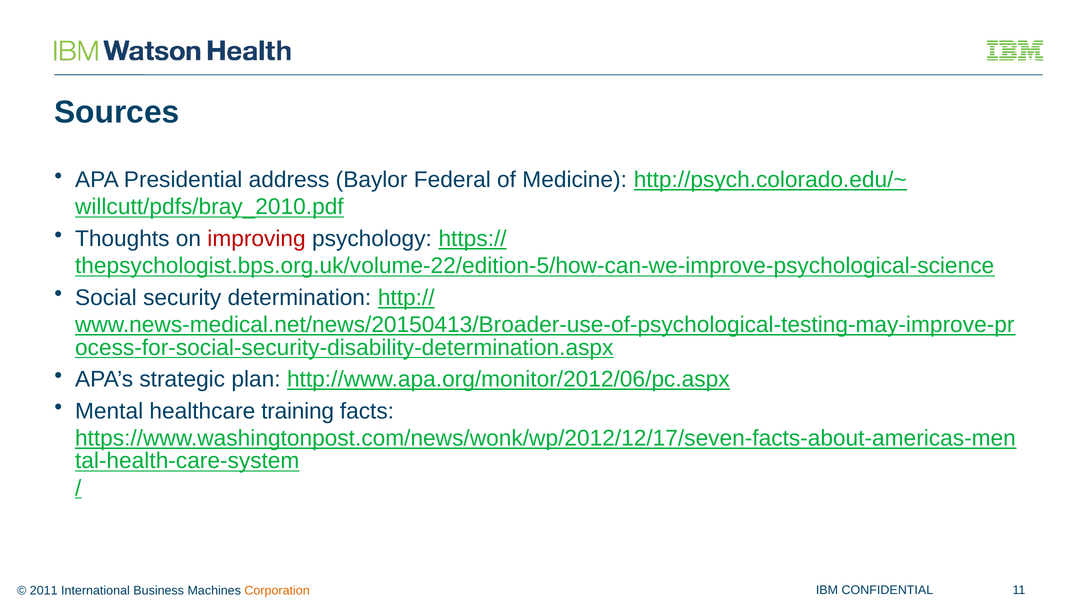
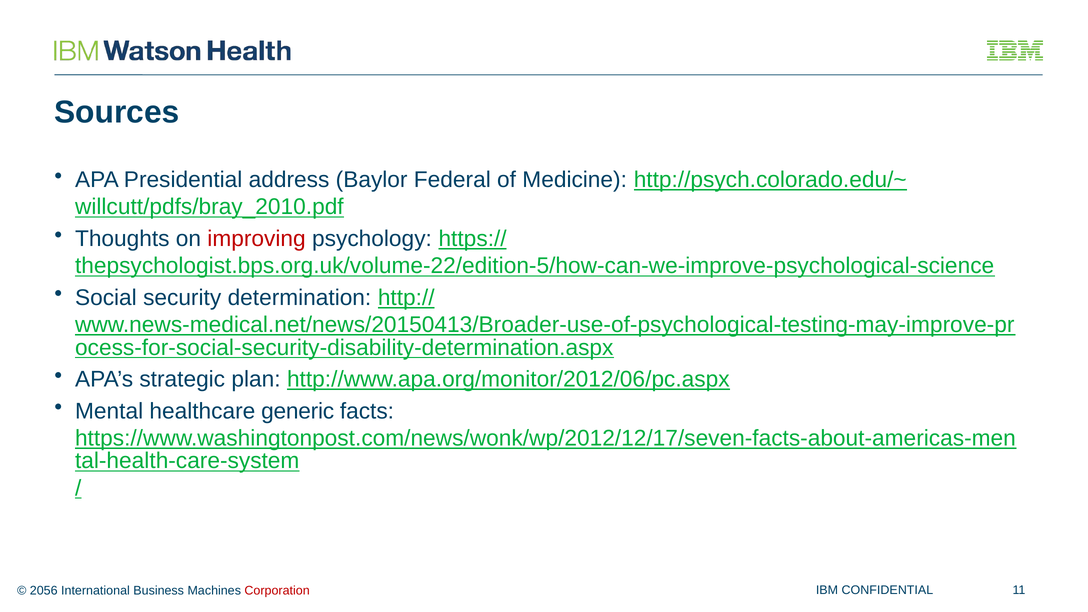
training: training -> generic (298, 411)
2011: 2011 -> 2056 (44, 590)
Corporation colour: orange -> red (277, 590)
